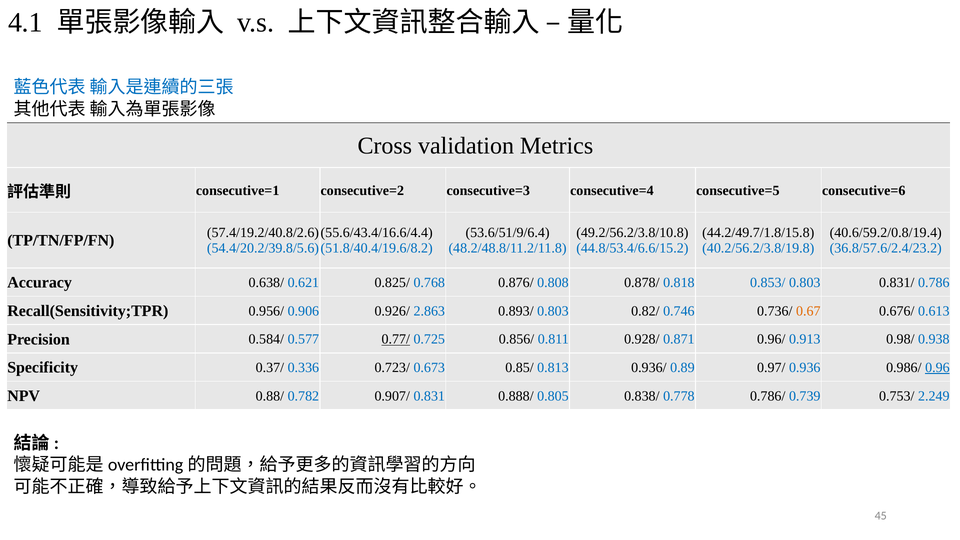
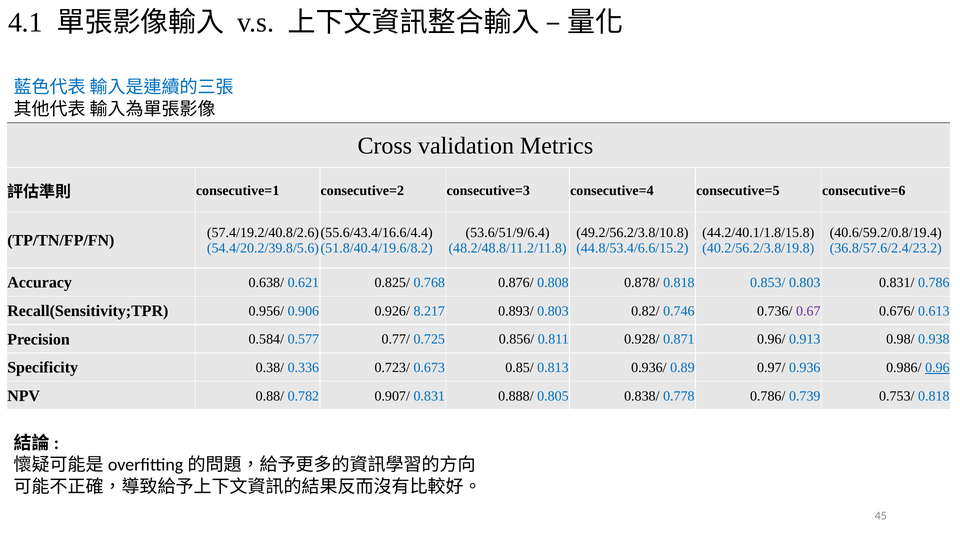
44.2/49.7/1.8/15.8: 44.2/49.7/1.8/15.8 -> 44.2/40.1/1.8/15.8 (758, 233)
2.863: 2.863 -> 8.217 (429, 311)
0.67 colour: orange -> purple (808, 311)
0.77/ underline: present -> none (396, 339)
0.37/: 0.37/ -> 0.38/ (270, 368)
0.753/ 2.249: 2.249 -> 0.818 (934, 396)
